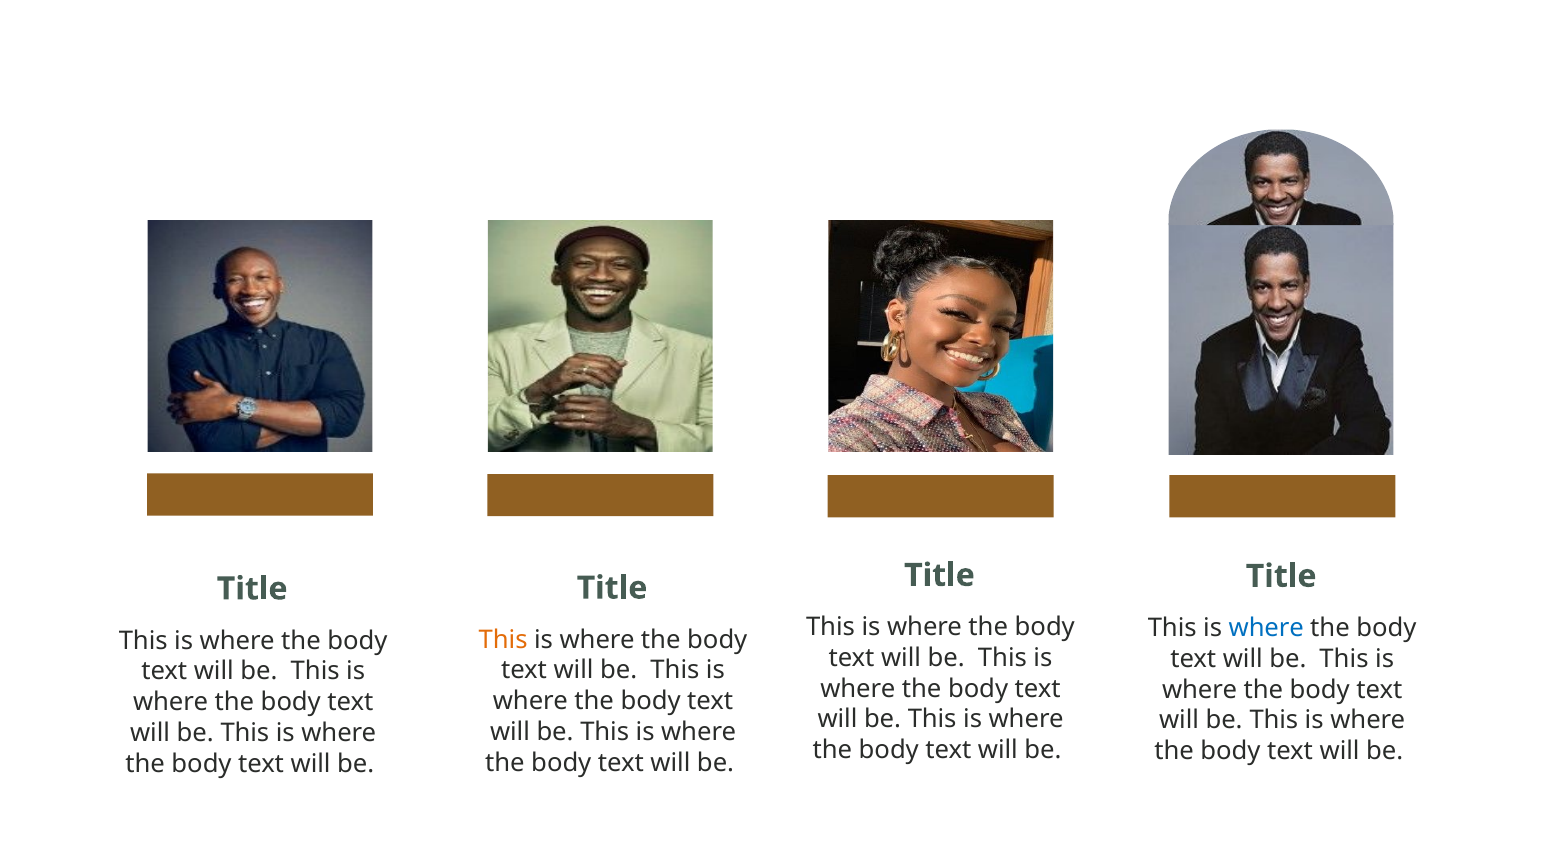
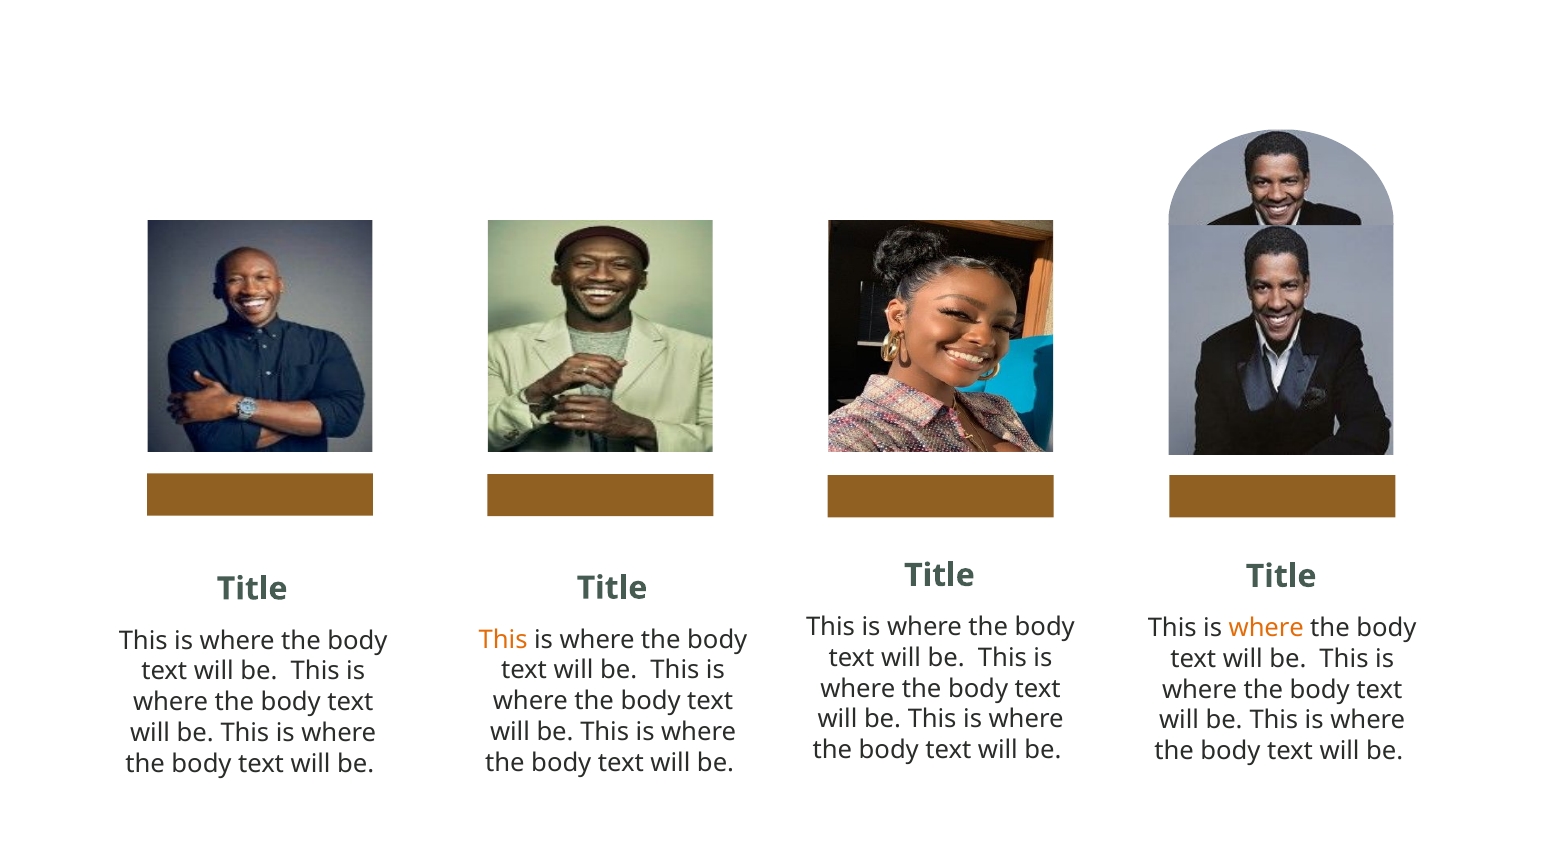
where colour: blue -> orange (1266, 628)
